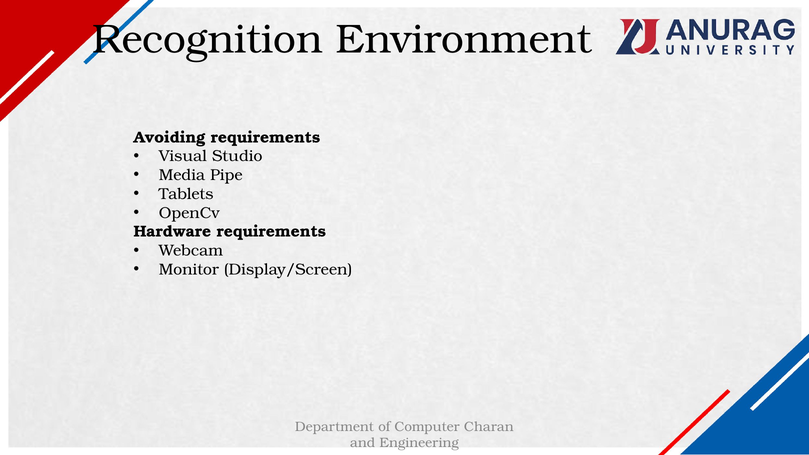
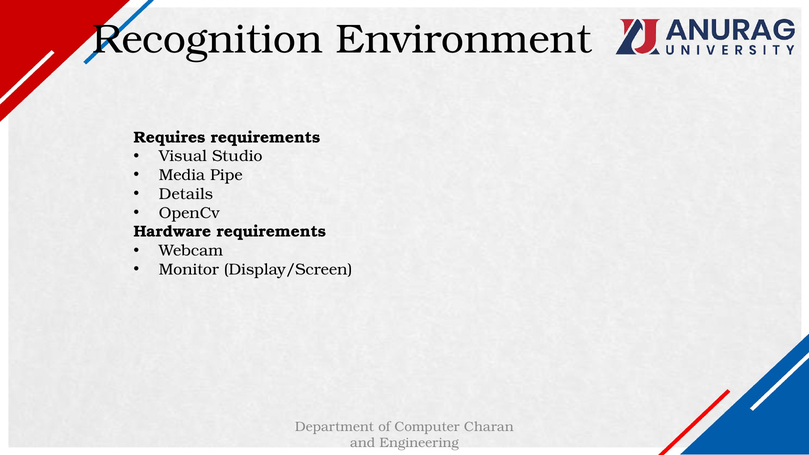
Avoiding: Avoiding -> Requires (169, 137)
Tablets: Tablets -> Details (186, 194)
